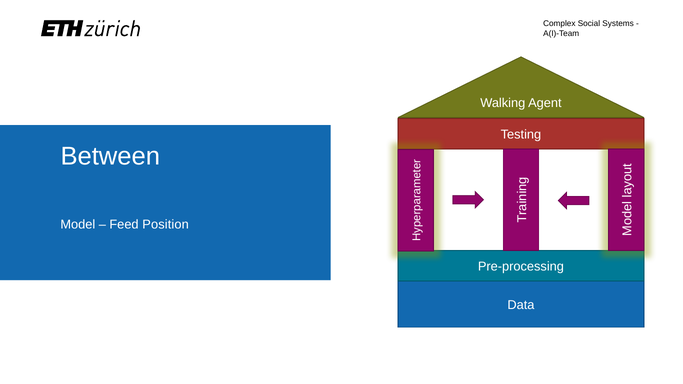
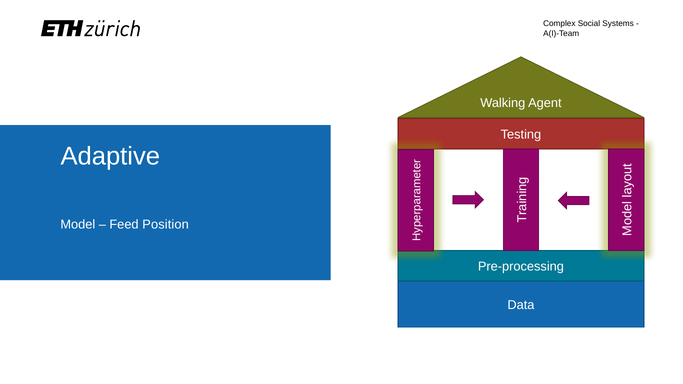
Between: Between -> Adaptive (110, 156)
